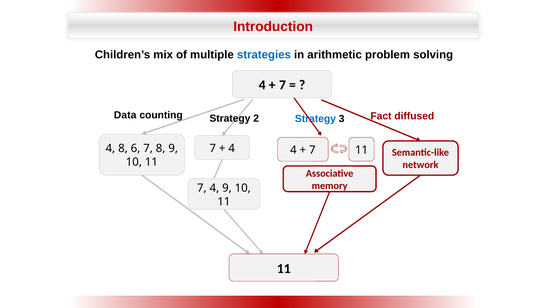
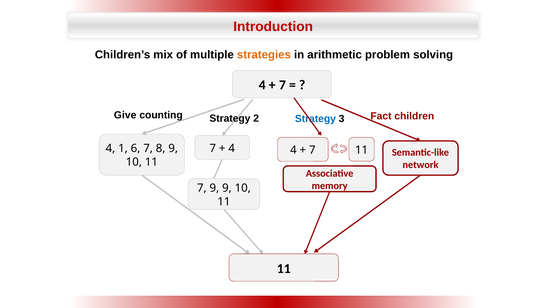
strategies colour: blue -> orange (264, 55)
Data: Data -> Give (125, 115)
diffused: diffused -> children (414, 116)
4 8: 8 -> 1 (123, 148)
7 4: 4 -> 9 (214, 188)
